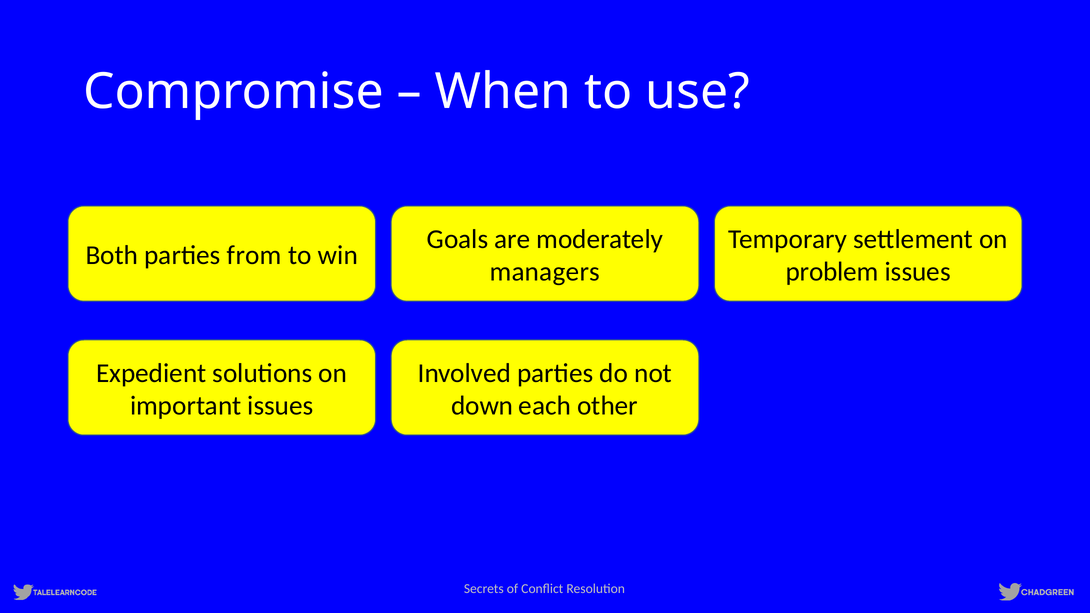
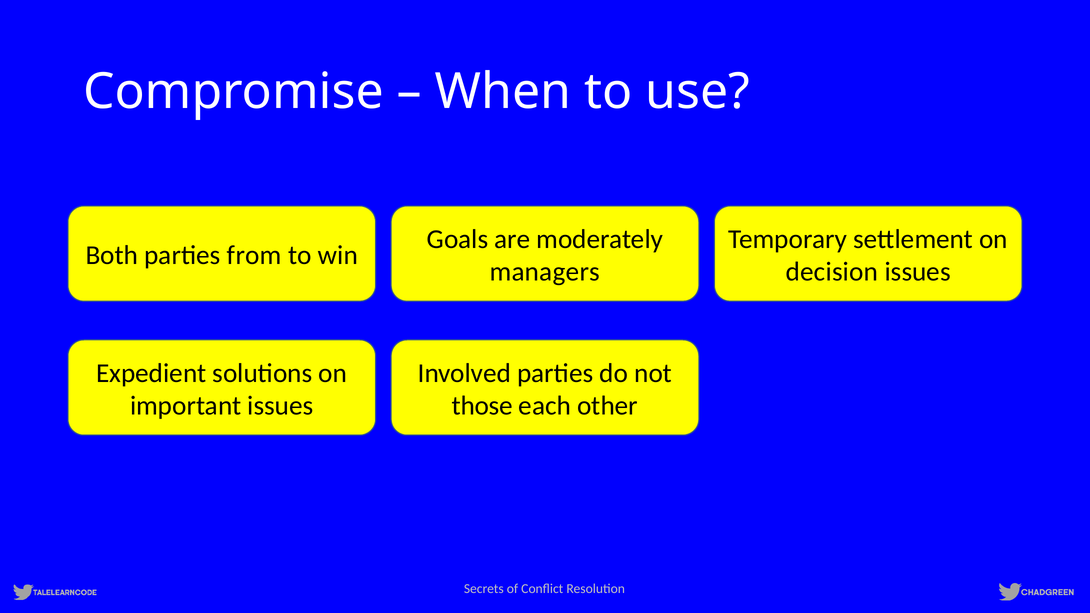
problem: problem -> decision (832, 272)
down: down -> those (482, 406)
